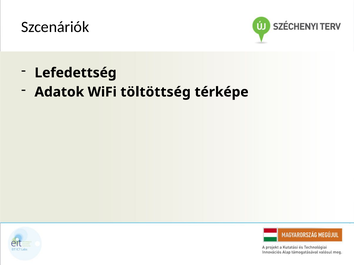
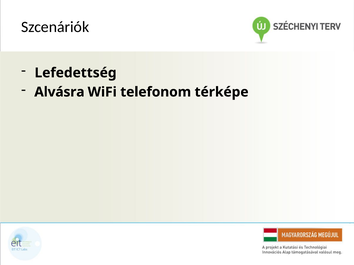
Adatok: Adatok -> Alvásra (59, 92)
töltöttség: töltöttség -> telefonom (156, 92)
